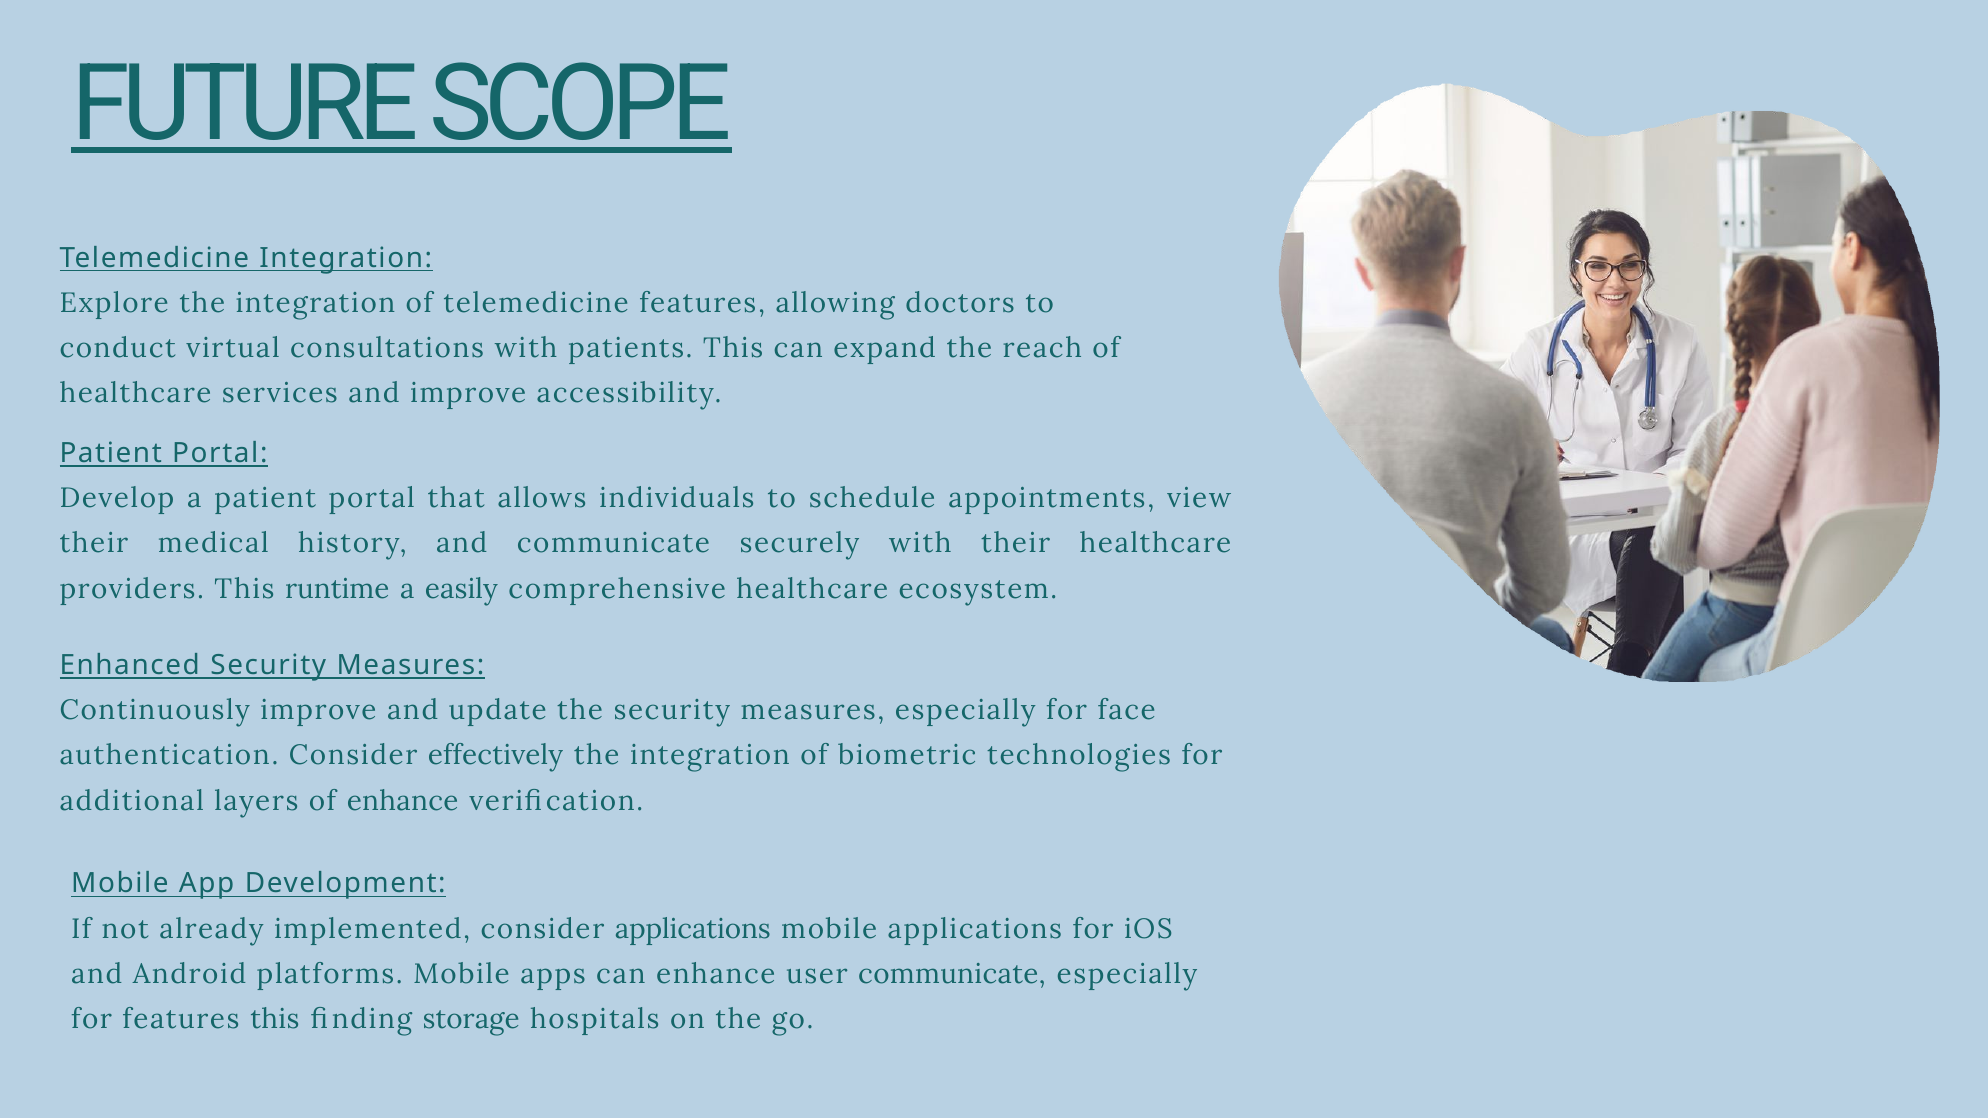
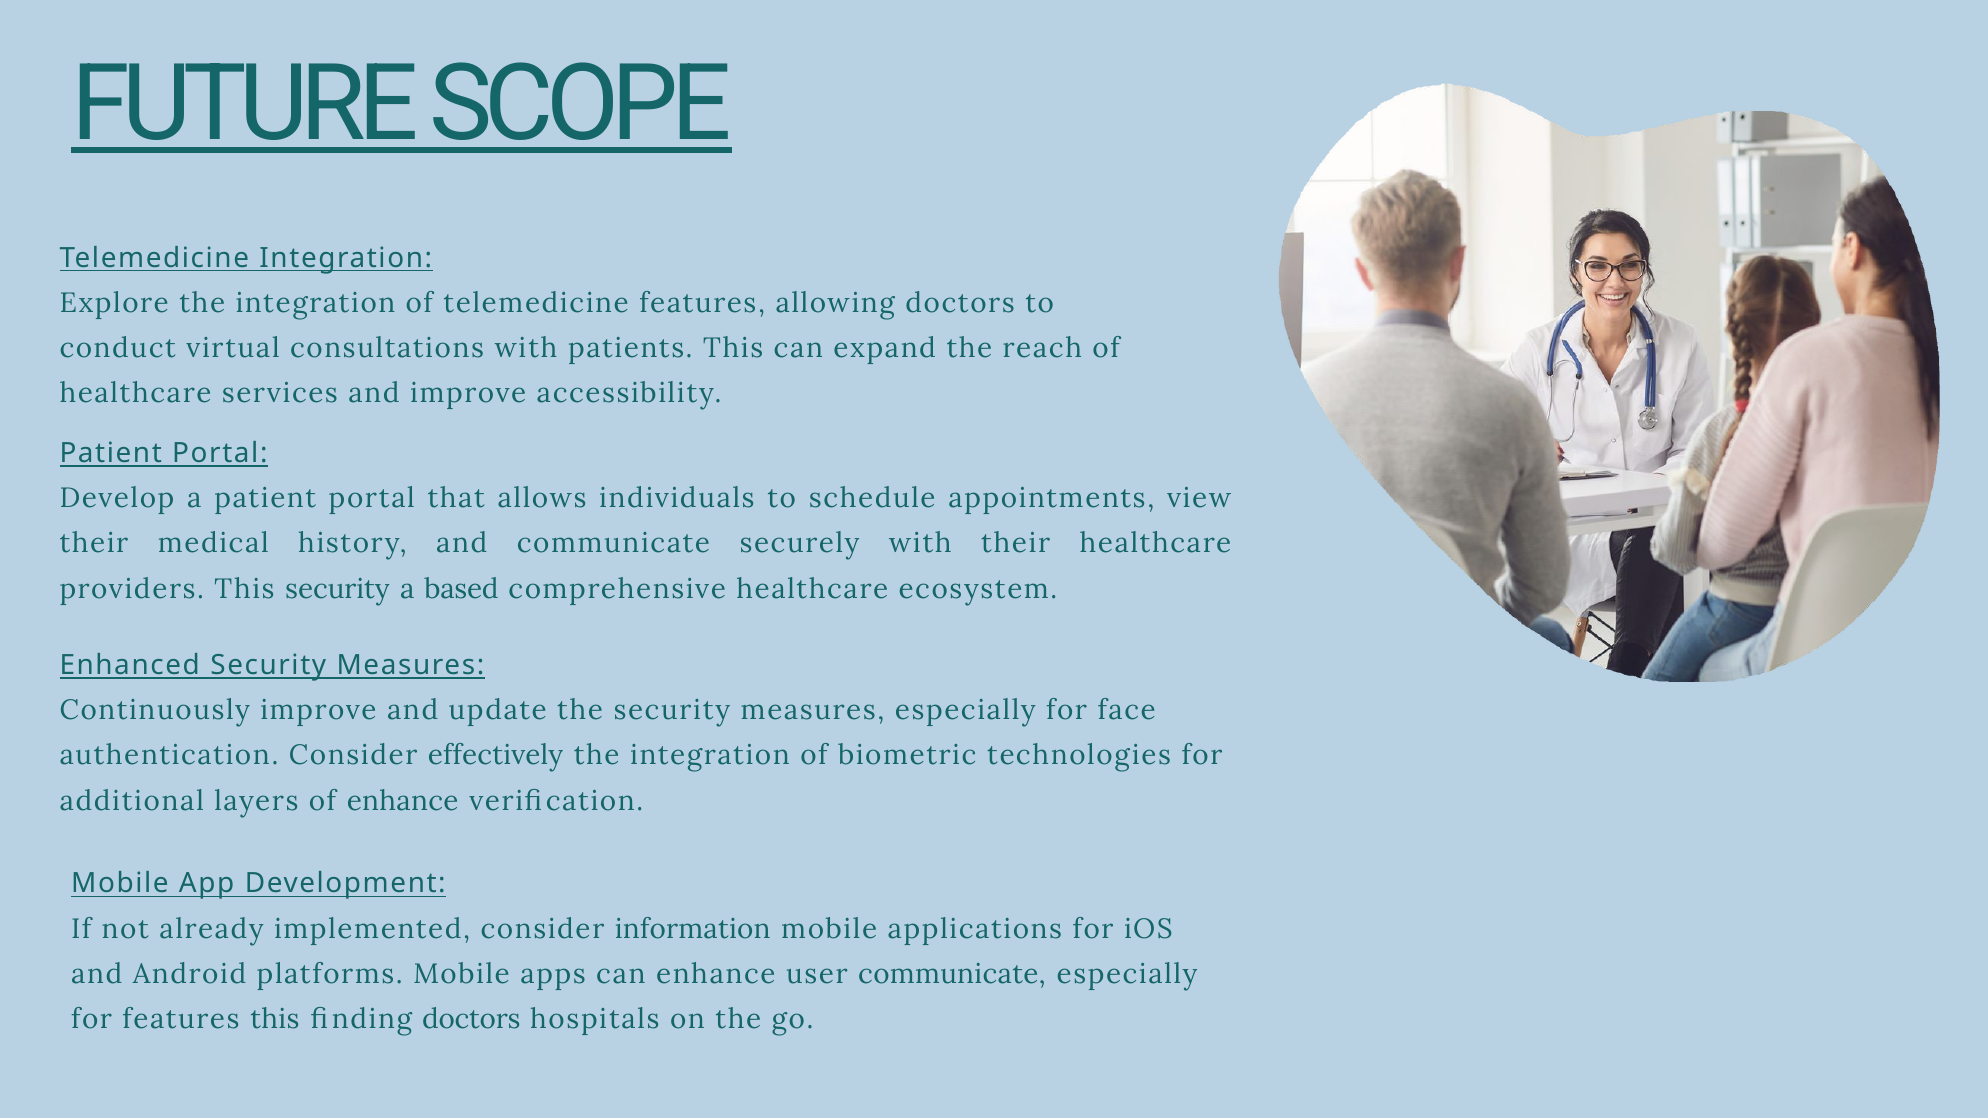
This runtime: runtime -> security (337, 589)
easily: easily -> based (462, 589)
consider applications: applications -> information (693, 929)
finding storage: storage -> doctors (471, 1019)
